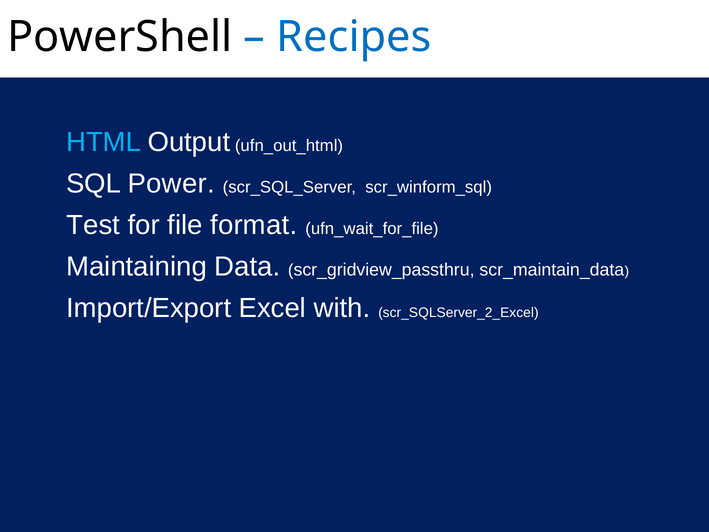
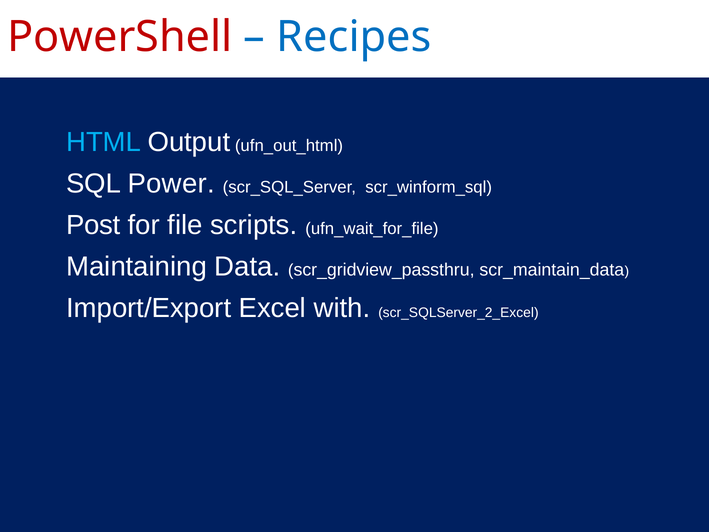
PowerShell colour: black -> red (120, 37)
Test: Test -> Post (93, 225)
format: format -> scripts (254, 225)
